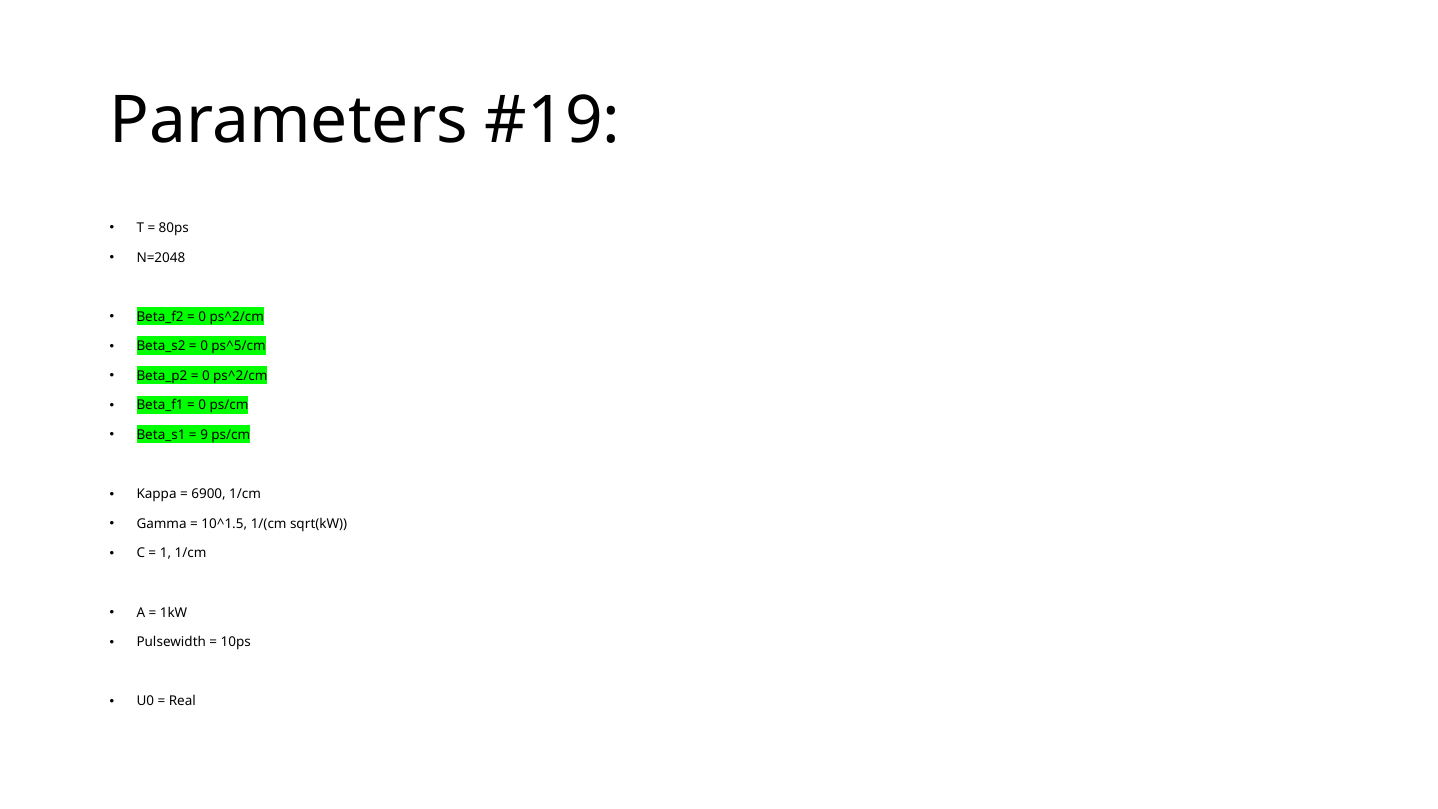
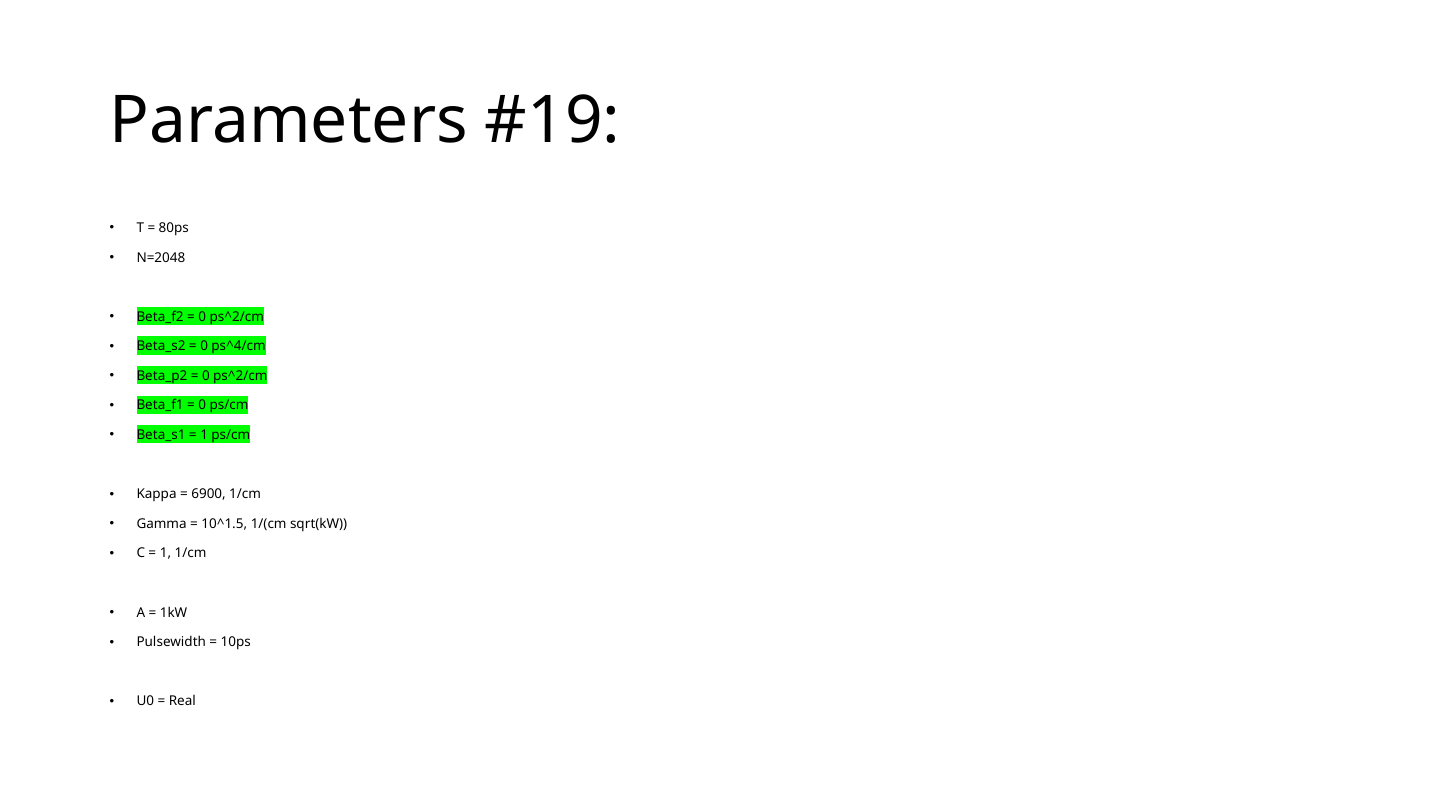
ps^5/cm: ps^5/cm -> ps^4/cm (239, 346)
9: 9 -> 1 (204, 435)
